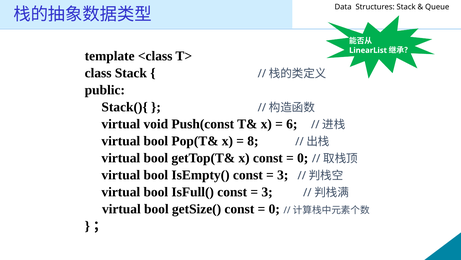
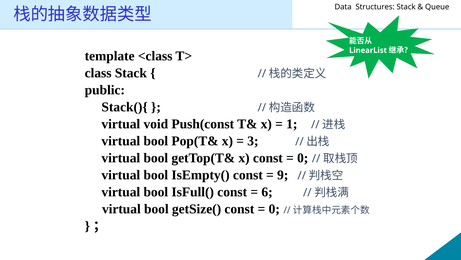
6: 6 -> 1 (292, 124)
8: 8 -> 3 (253, 141)
3: 3 -> 9 (283, 175)
3: 3 -> 6 (267, 192)
